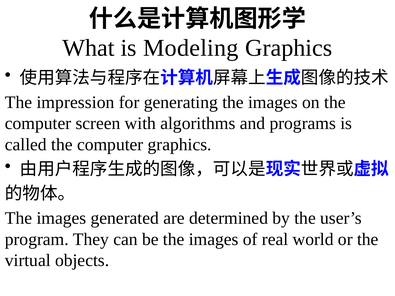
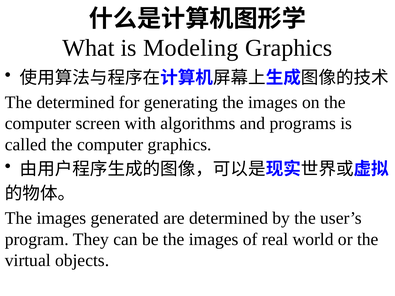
The impression: impression -> determined (76, 102)
